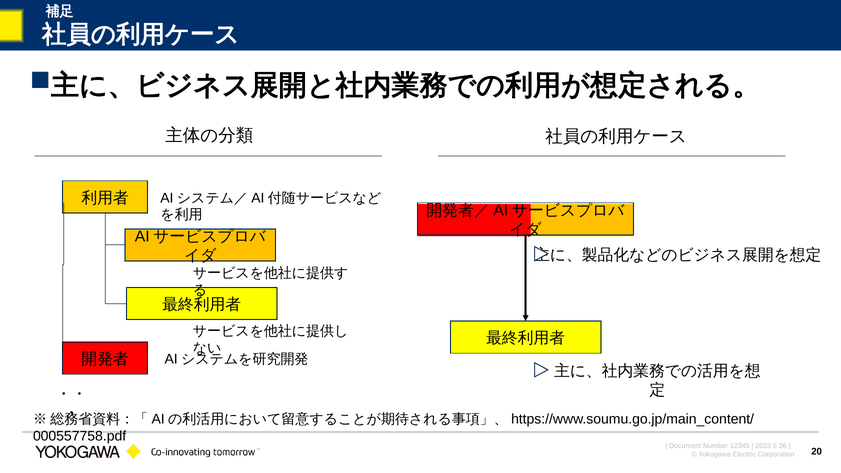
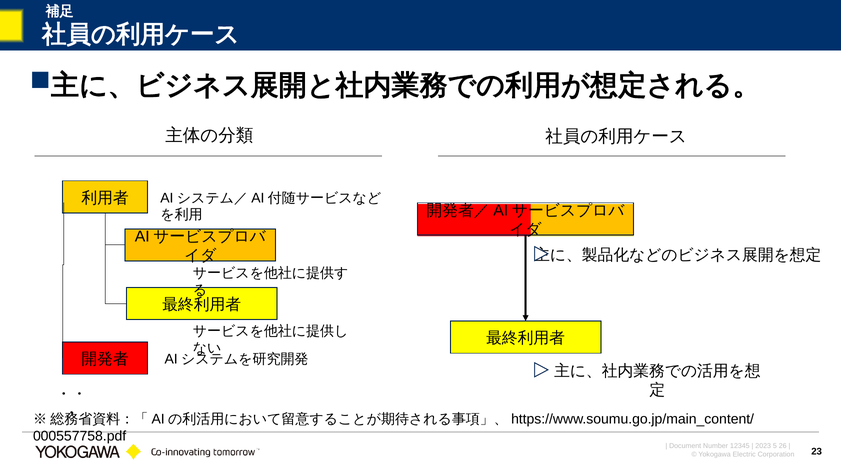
20: 20 -> 23 (817, 452)
